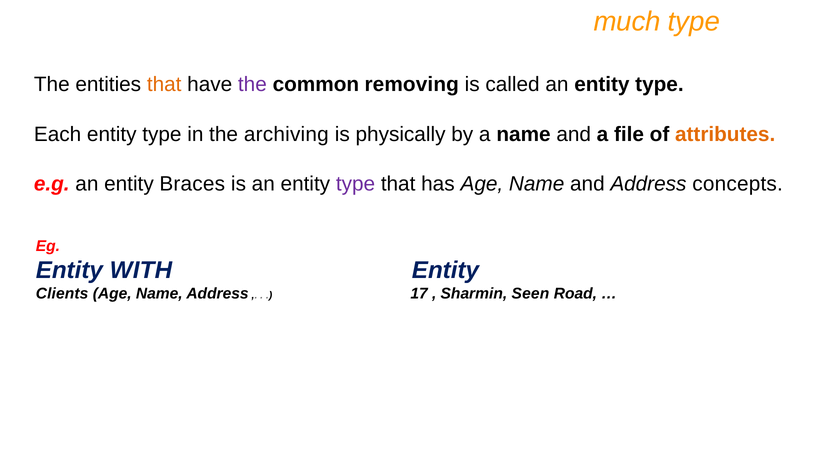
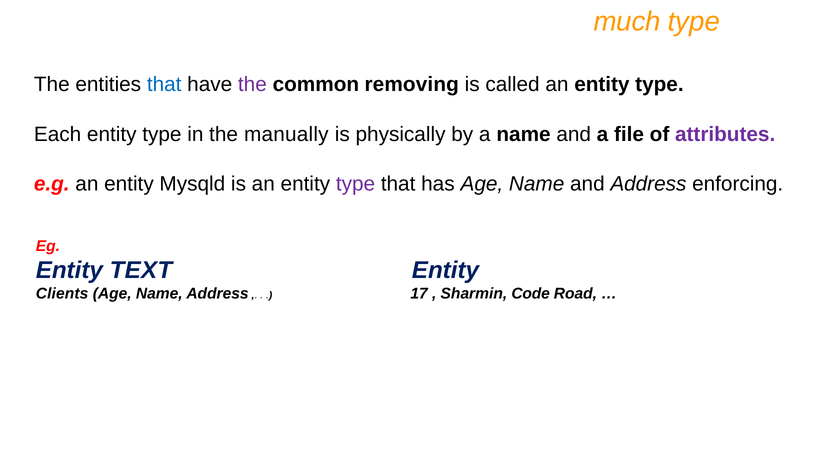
that colour: orange -> blue (164, 84)
archiving: archiving -> manually (286, 134)
attributes colour: orange -> purple (725, 134)
Braces: Braces -> Mysqld (192, 184)
concepts: concepts -> enforcing (738, 184)
WITH: WITH -> TEXT (141, 270)
Seen: Seen -> Code (531, 294)
